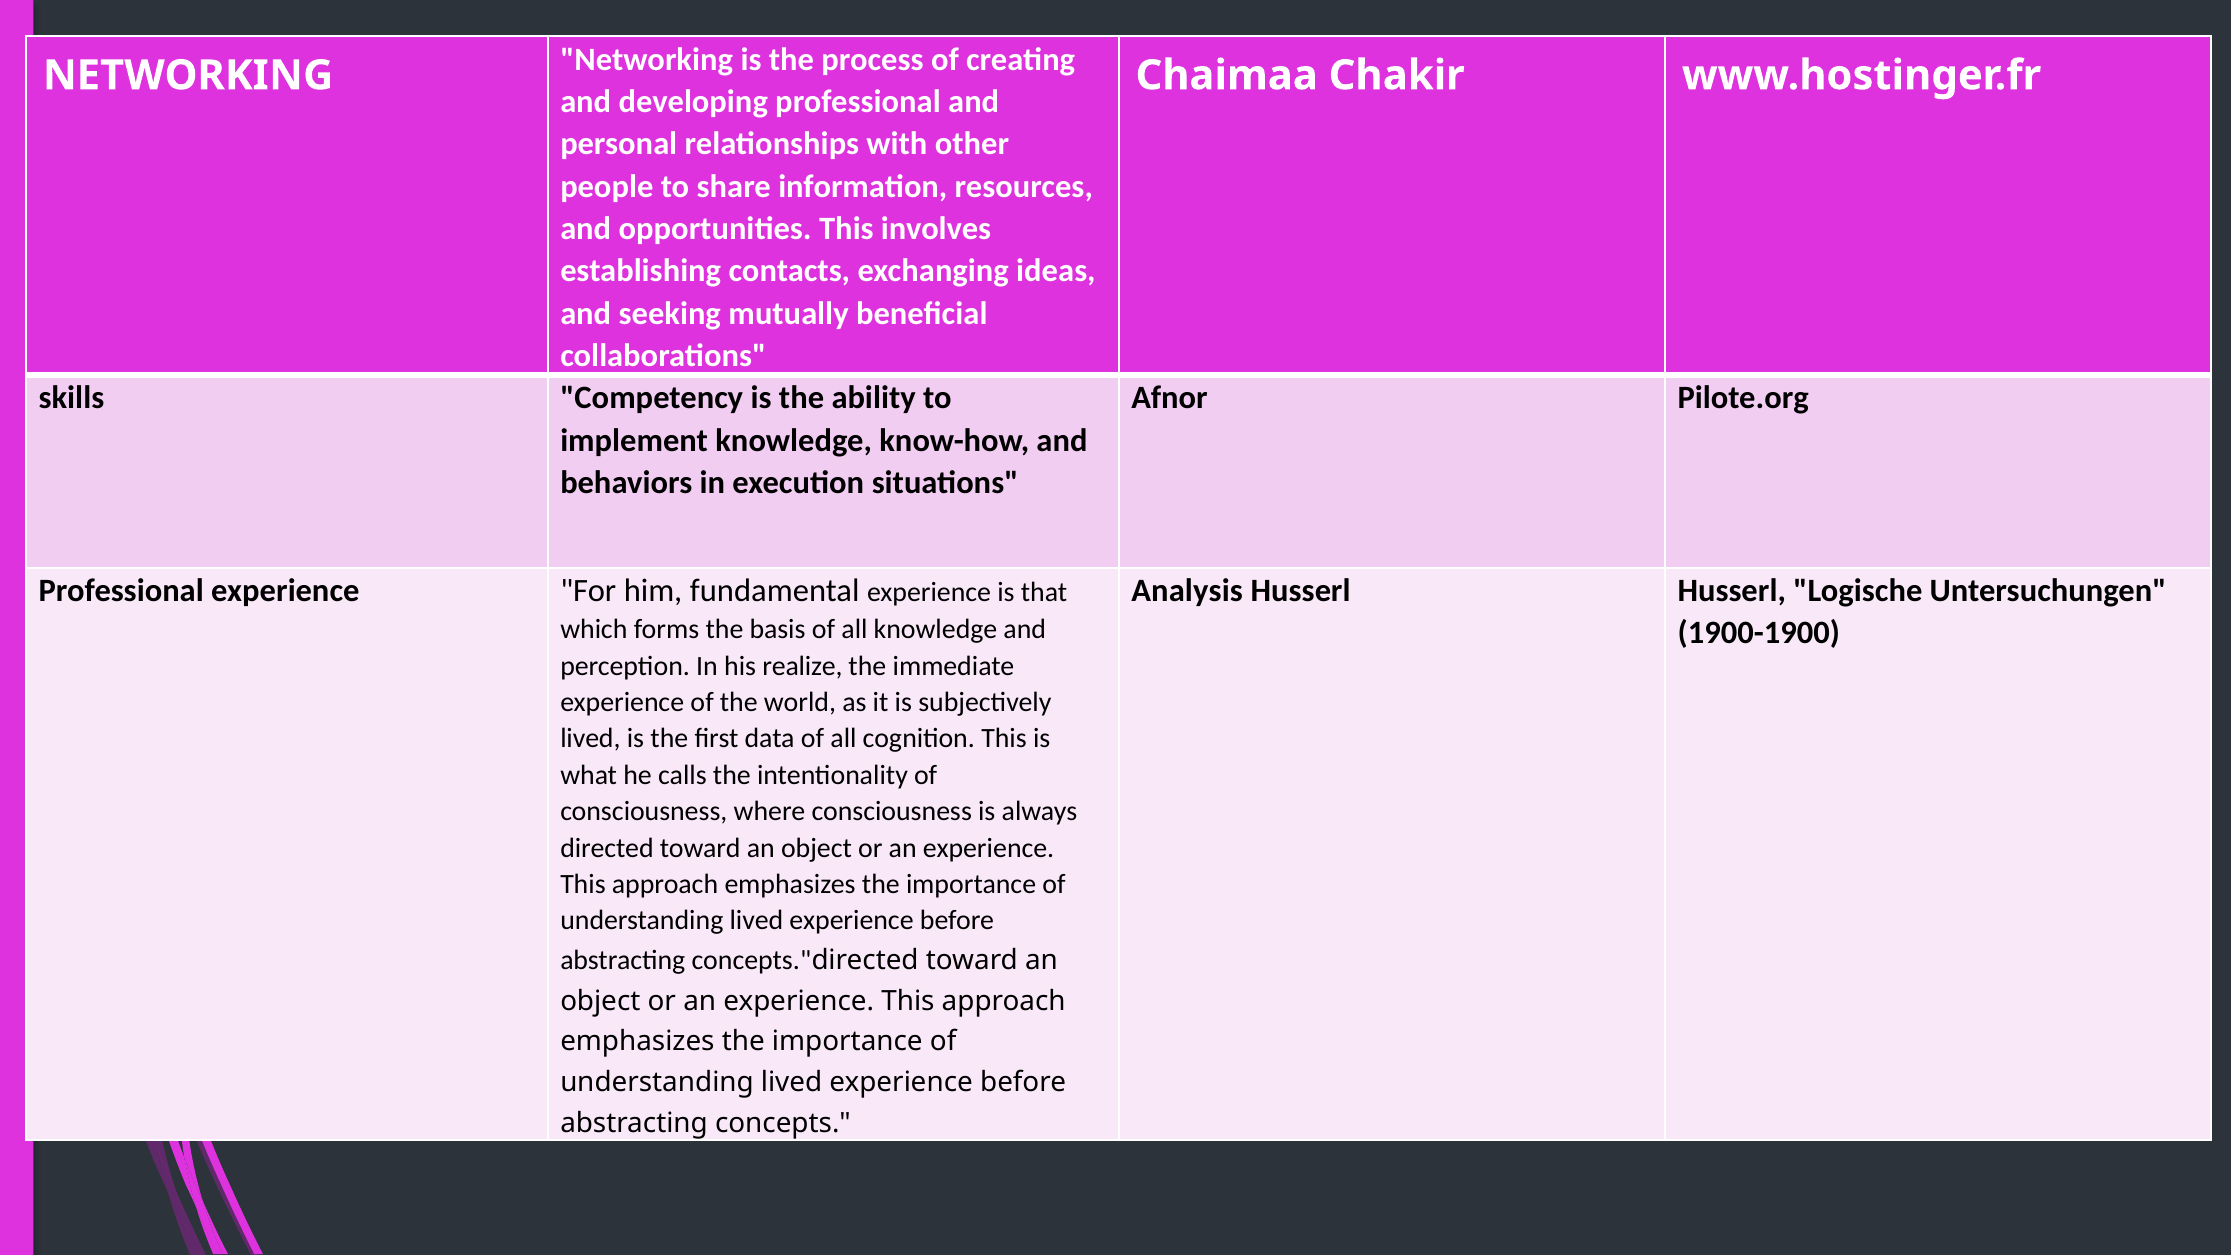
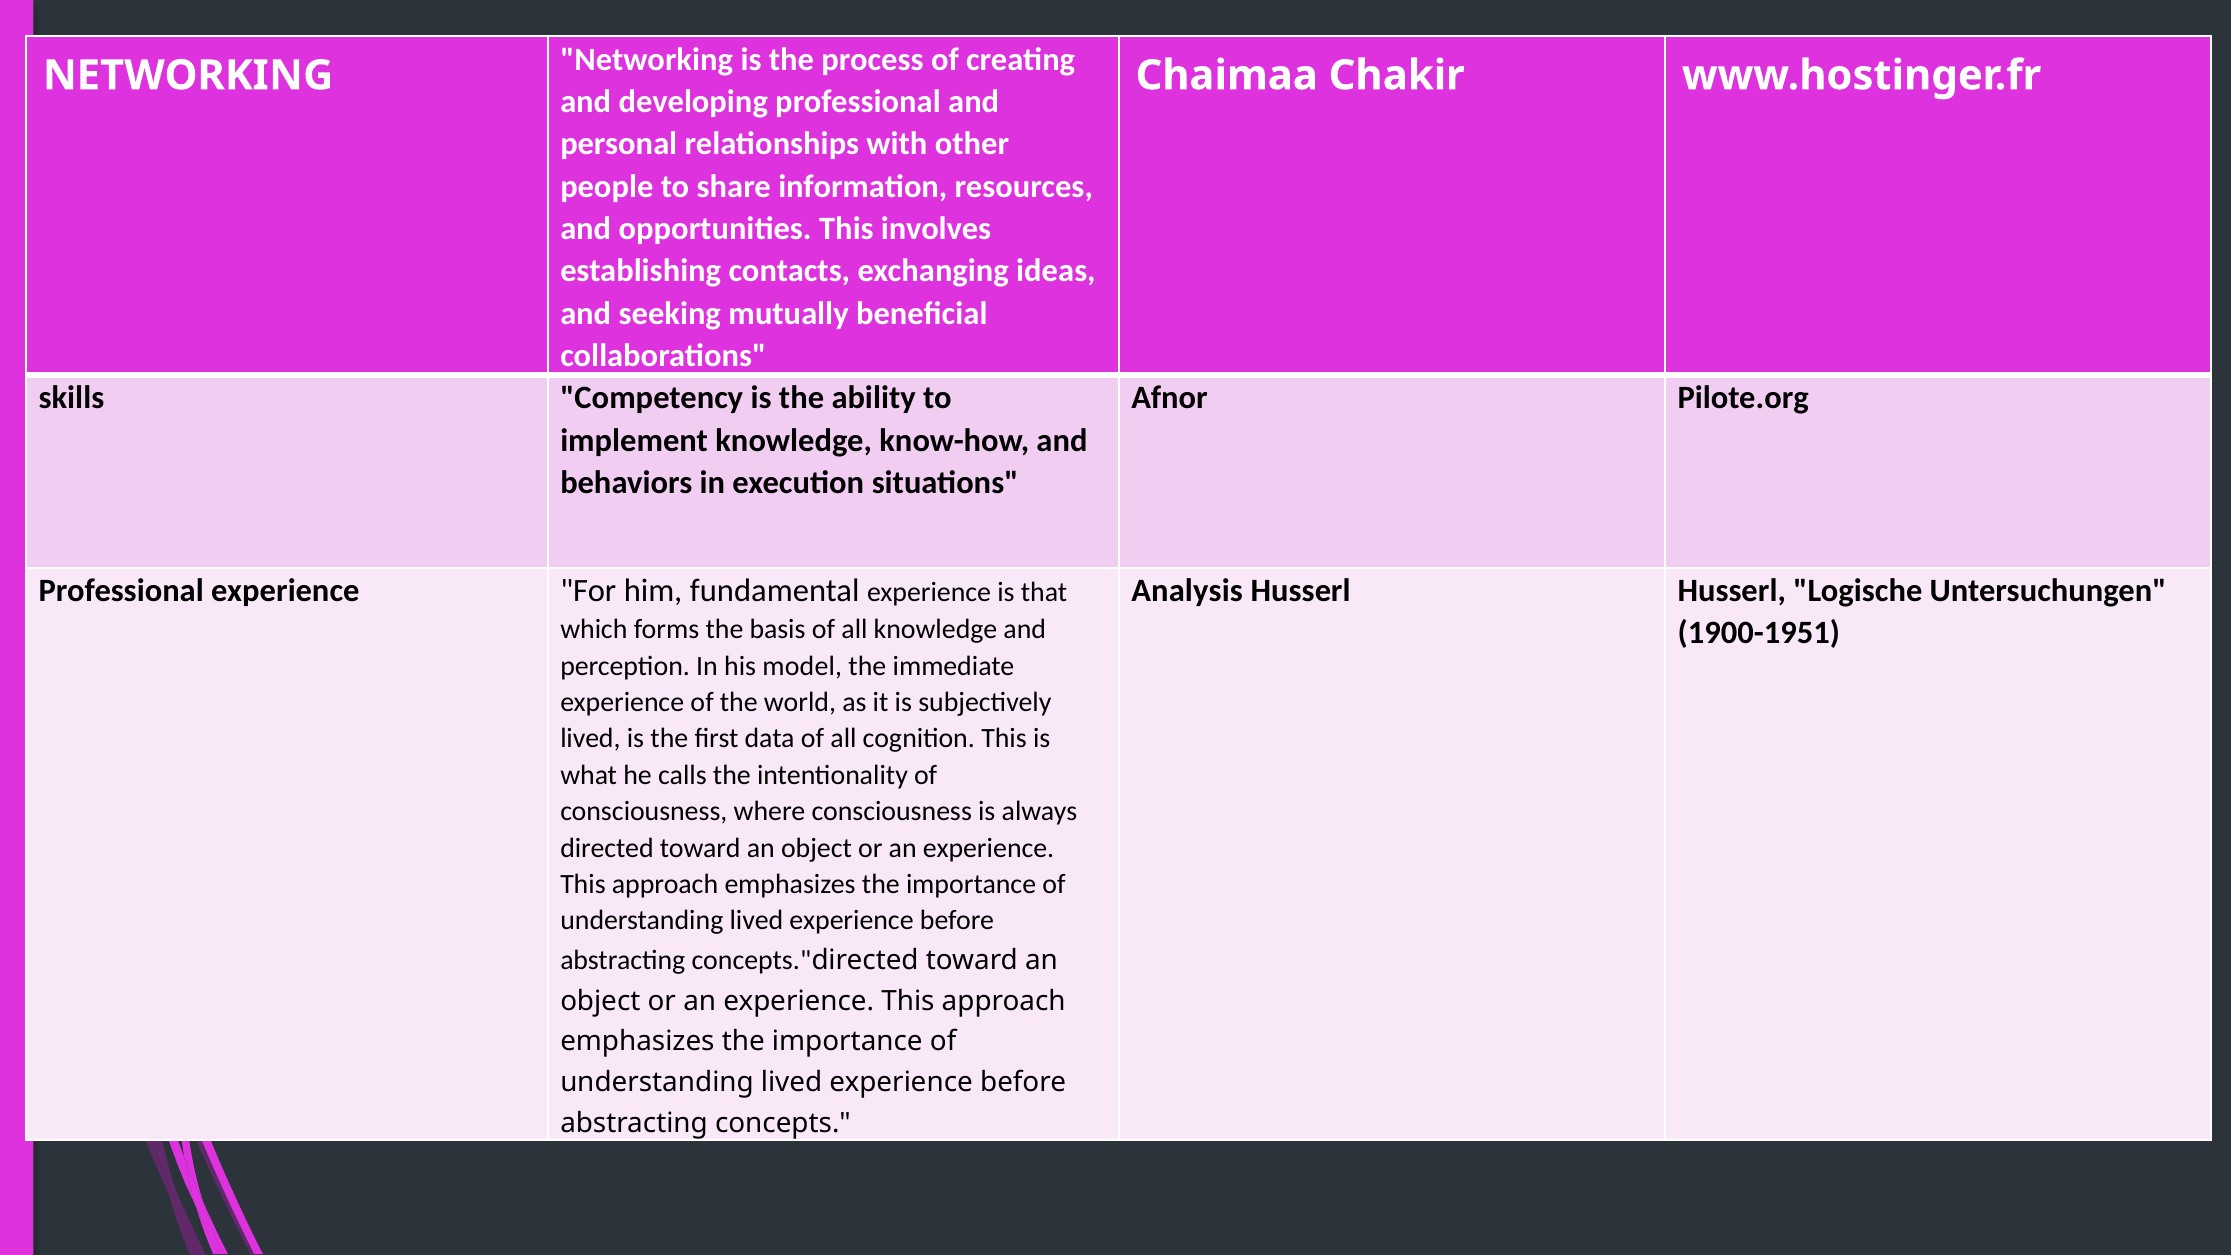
1900-1900: 1900-1900 -> 1900-1951 (1759, 633)
realize: realize -> model (802, 666)
